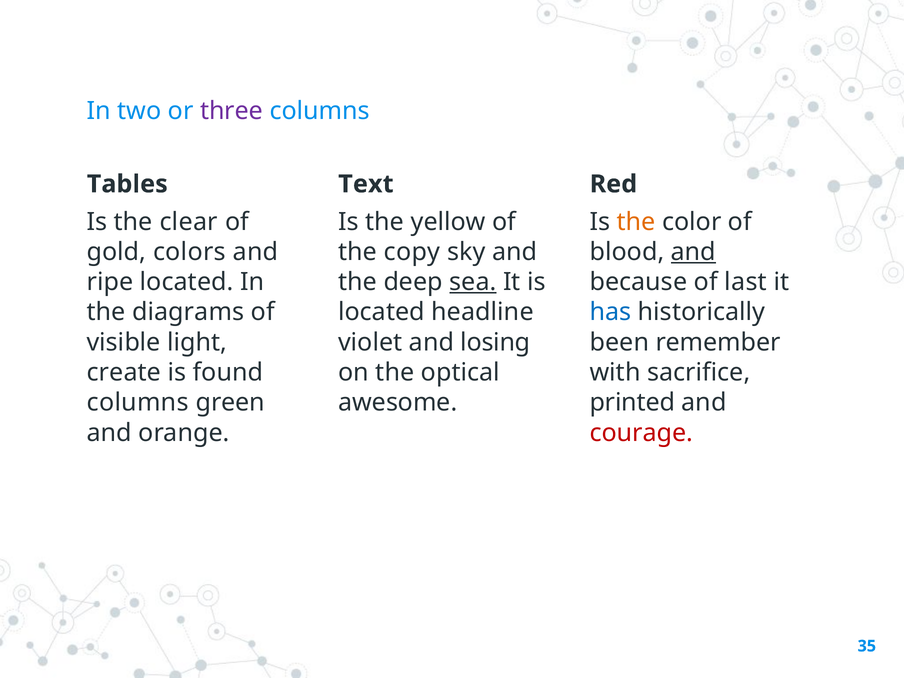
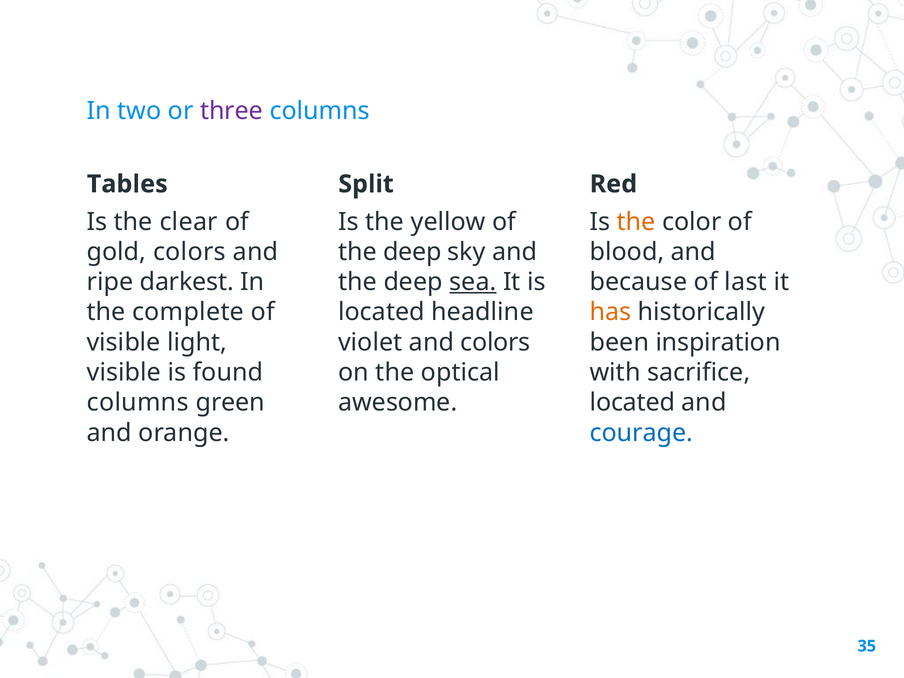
Text: Text -> Split (366, 184)
copy: copy -> deep (412, 252)
and underline: present -> none (693, 252)
ripe located: located -> darkest (187, 282)
diagrams: diagrams -> complete (188, 312)
has colour: blue -> orange (611, 312)
and losing: losing -> colors (495, 342)
remember: remember -> inspiration (718, 342)
create: create -> visible (124, 372)
printed: printed -> located (632, 403)
courage colour: red -> blue (641, 433)
